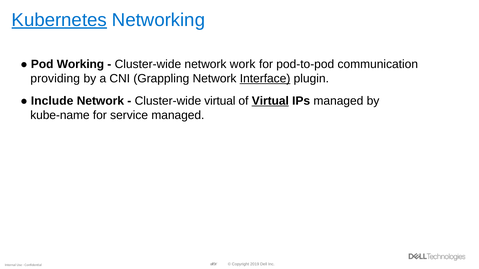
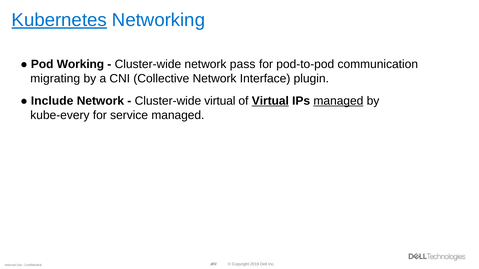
work: work -> pass (243, 64)
providing: providing -> migrating (55, 79)
Grappling: Grappling -> Collective (161, 79)
Interface underline: present -> none (265, 79)
managed underline: none -> present (338, 101)
kube-name: kube-name -> kube-every (60, 115)
